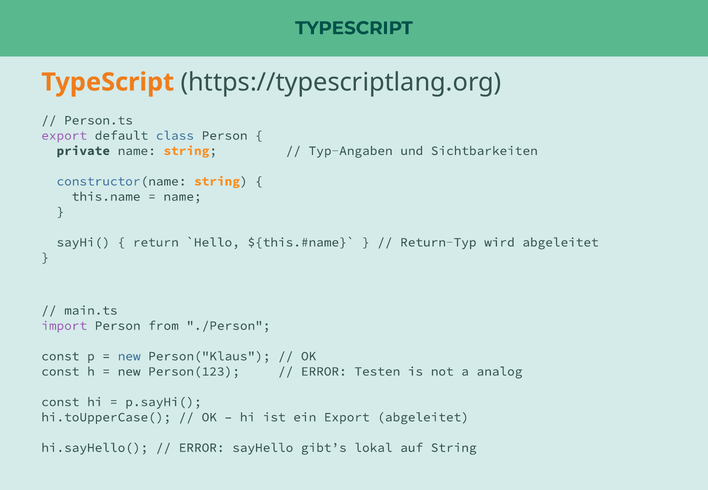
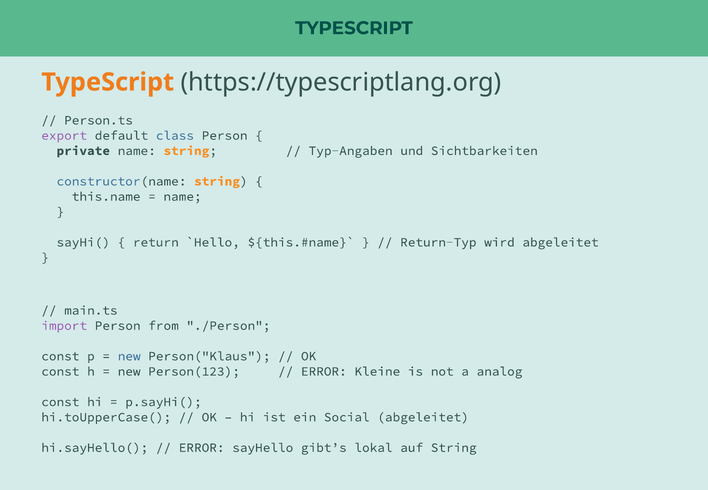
Testen: Testen -> Kleine (377, 372)
ein Export: Export -> Social (347, 417)
